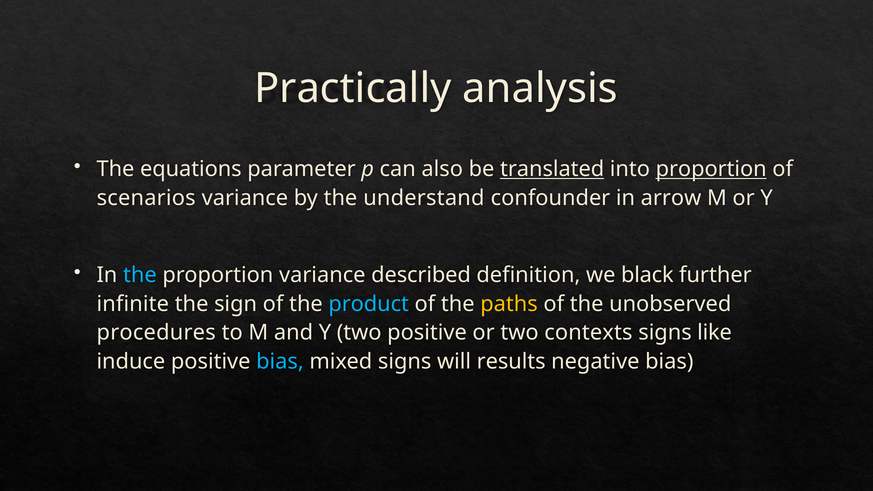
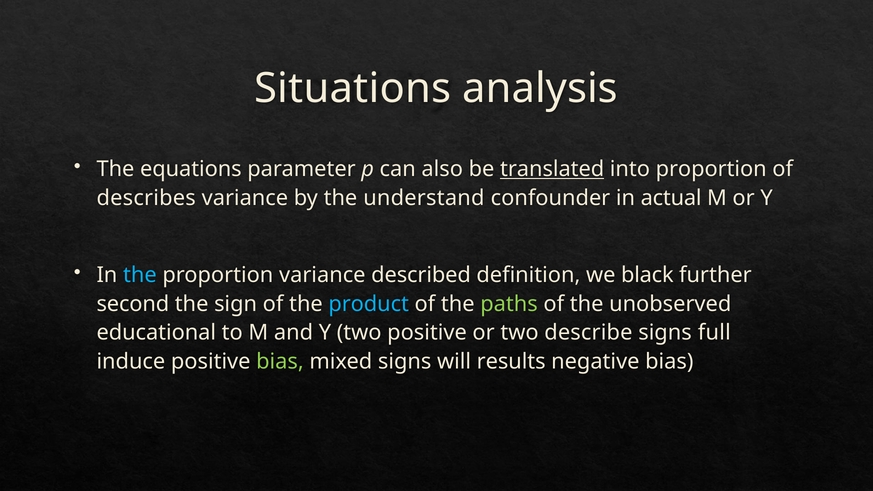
Practically: Practically -> Situations (353, 88)
proportion underline: present -> none (711, 169)
scenarios: scenarios -> describes (146, 198)
arrow: arrow -> actual (671, 198)
infinite: infinite -> second (133, 304)
paths colour: yellow -> light green (509, 304)
procedures: procedures -> educational (156, 333)
contexts: contexts -> describe (588, 333)
like: like -> full (714, 333)
bias colour: light blue -> light green (280, 362)
